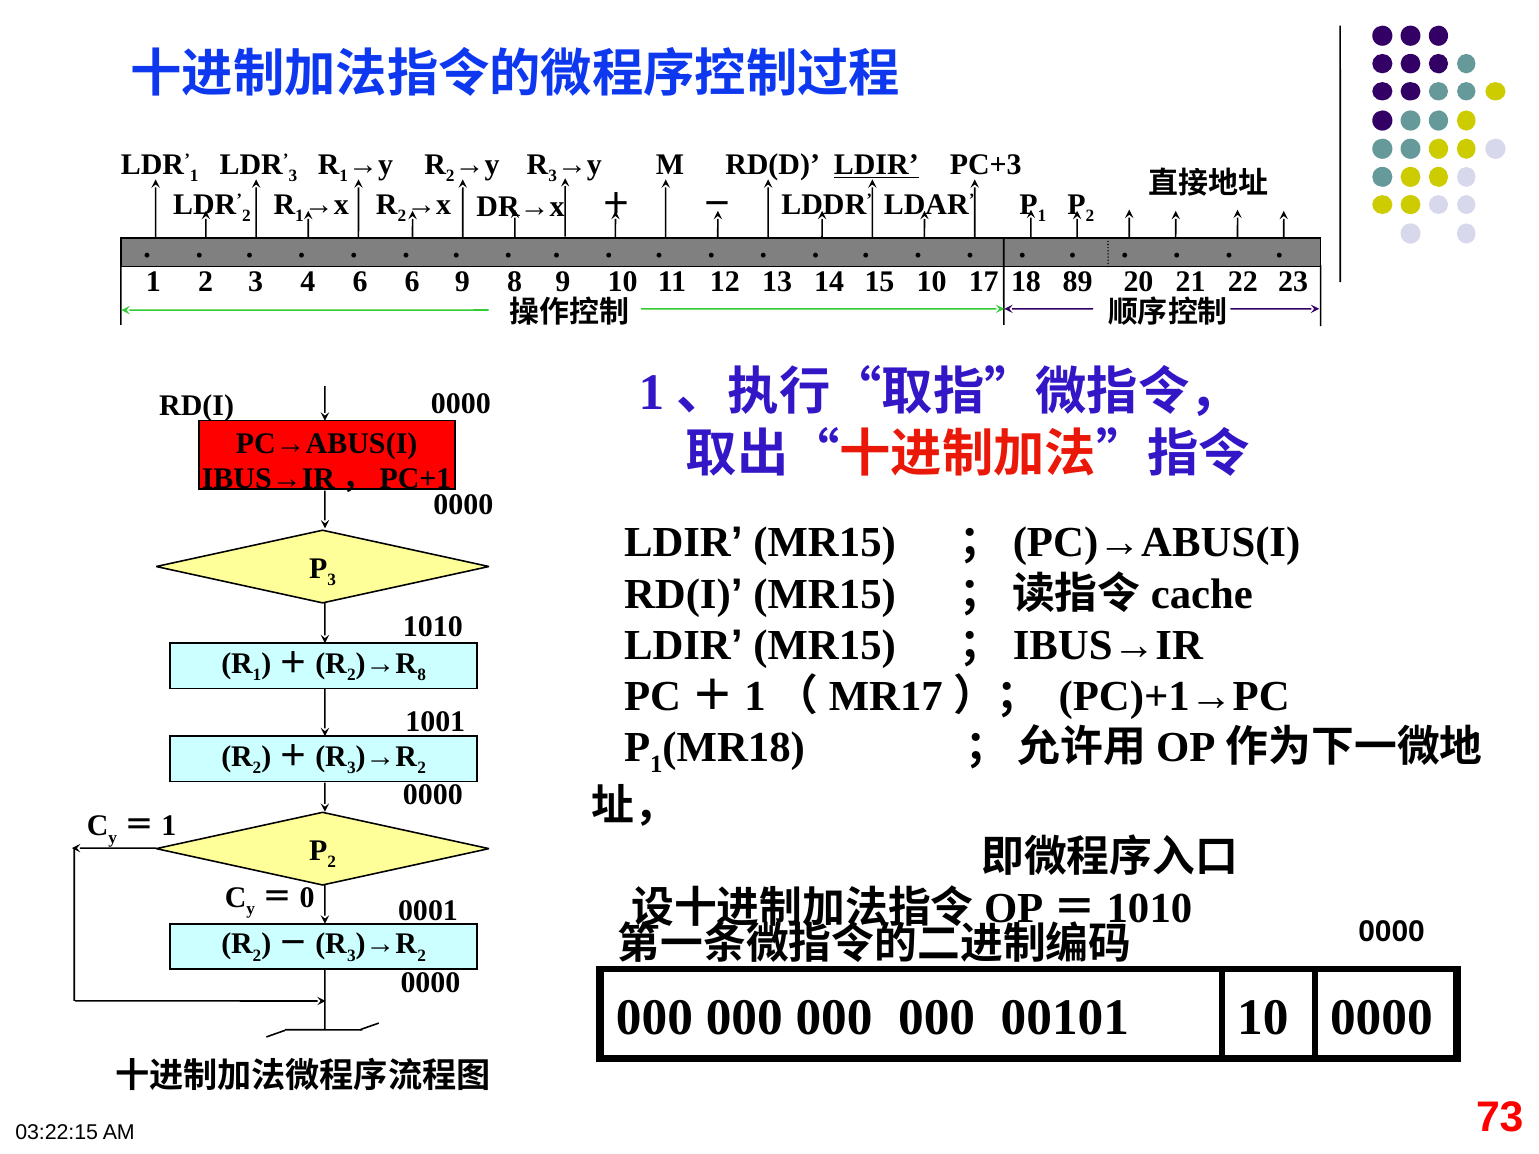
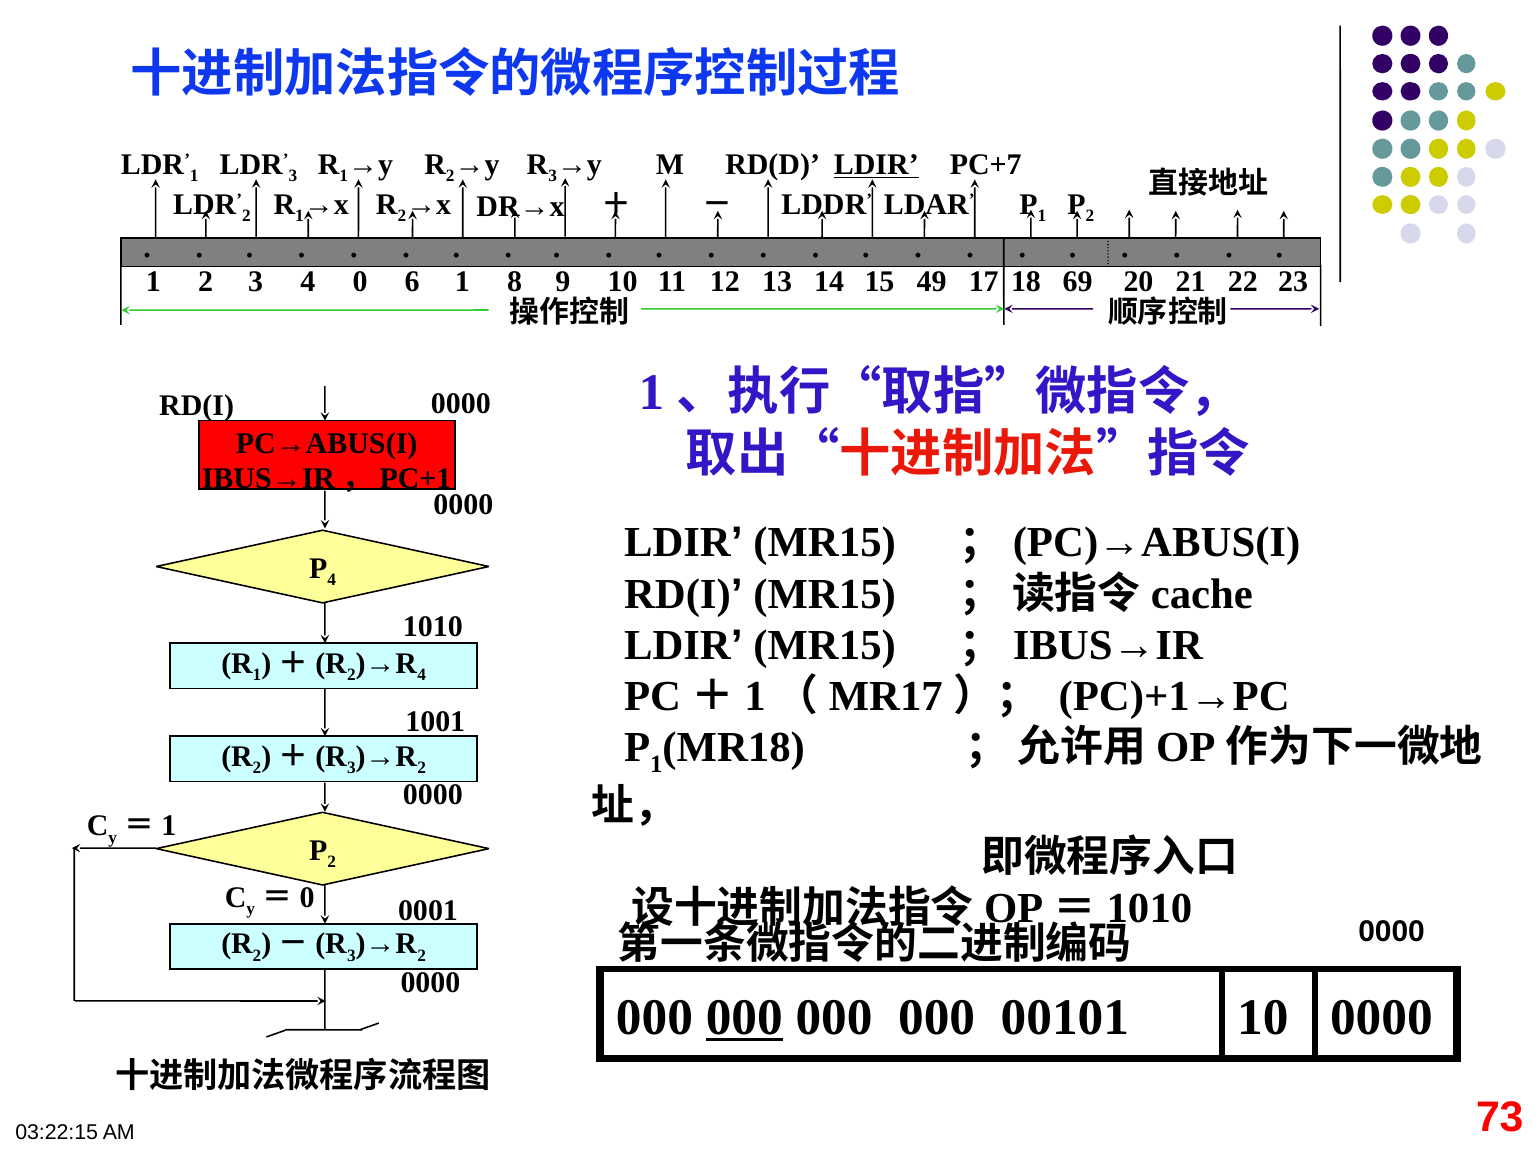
PC+3: PC+3 -> PC+7 (986, 165)
4 6: 6 -> 0 (360, 282)
6 9: 9 -> 1 (462, 282)
15 10: 10 -> 49 (932, 282)
89: 89 -> 69 (1078, 282)
3: 3 -> 4 (332, 580)
8: 8 -> 4 (422, 675)
000 underline: none -> present (744, 1018)
